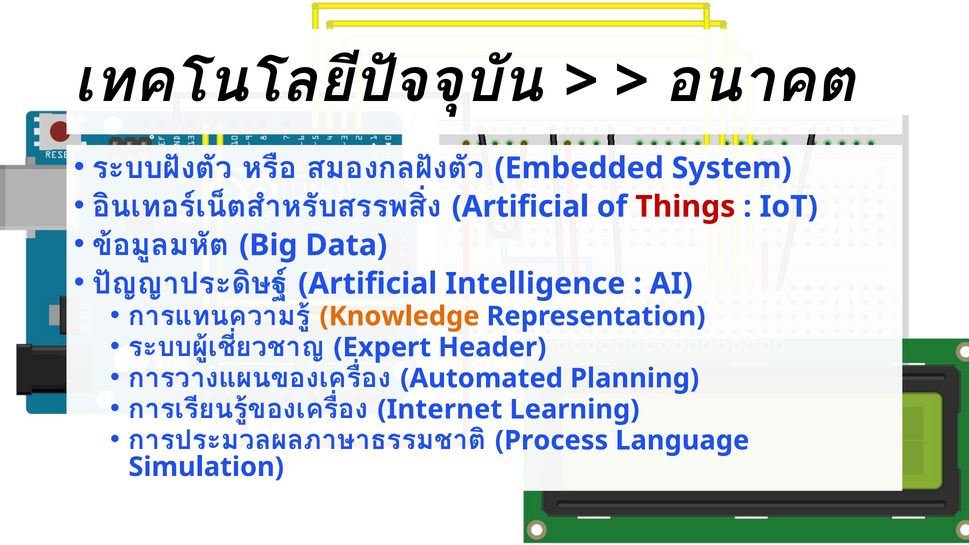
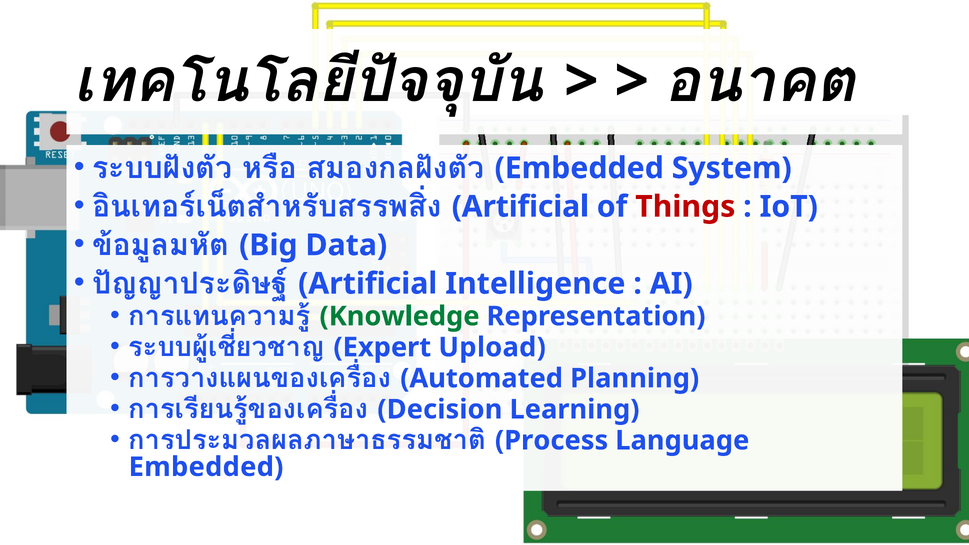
Knowledge colour: orange -> green (400, 316)
Header: Header -> Upload (492, 347)
Internet: Internet -> Decision (440, 409)
Simulation: Simulation -> Embedded (206, 467)
